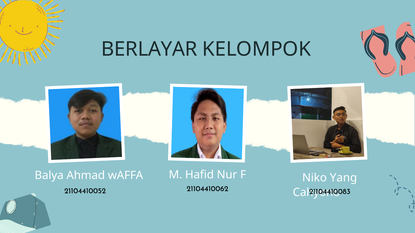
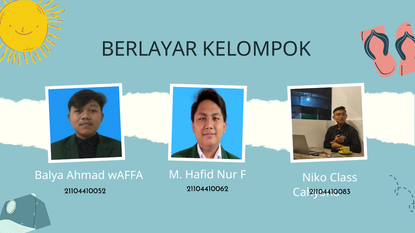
Yang: Yang -> Class (344, 178)
